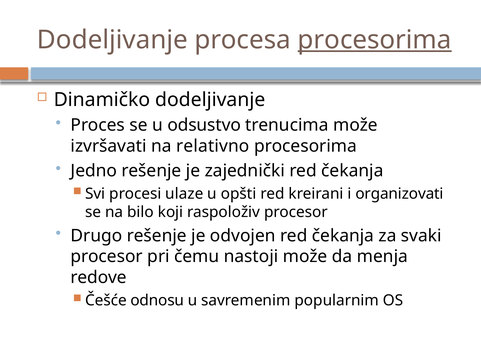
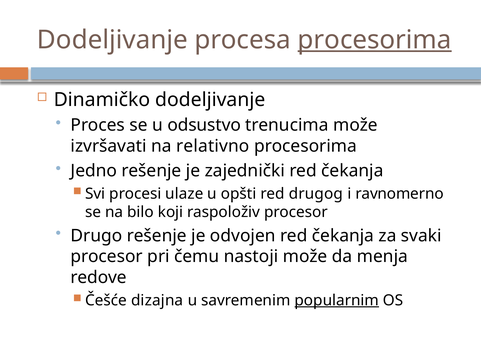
kreirani: kreirani -> drugog (316, 193)
organizovati: organizovati -> ravnomerno (400, 193)
odnosu: odnosu -> dizajna (157, 300)
popularnim underline: none -> present (337, 300)
